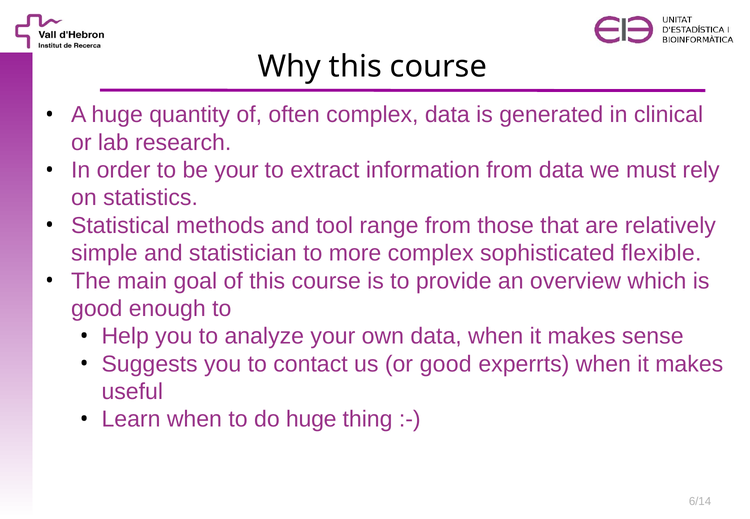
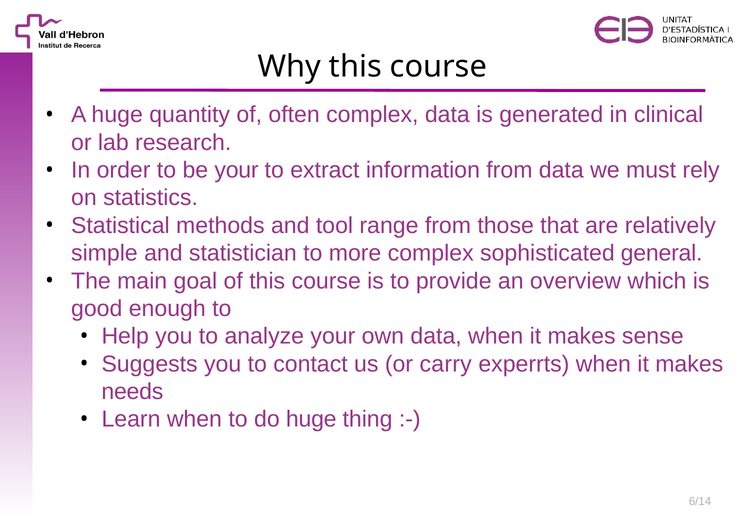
flexible: flexible -> general (662, 253)
or good: good -> carry (446, 364)
useful: useful -> needs (132, 392)
